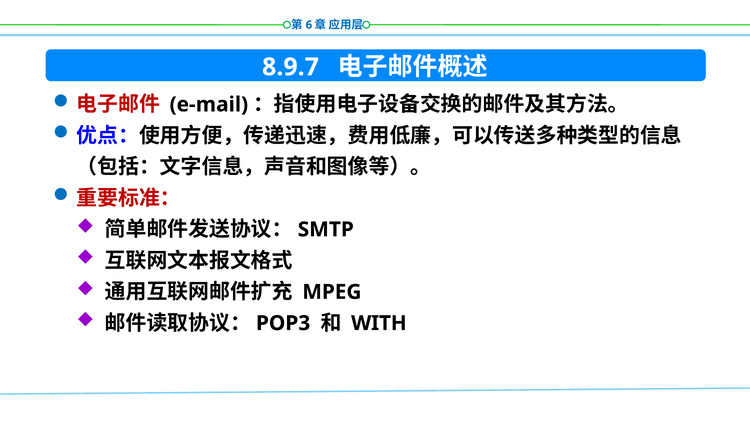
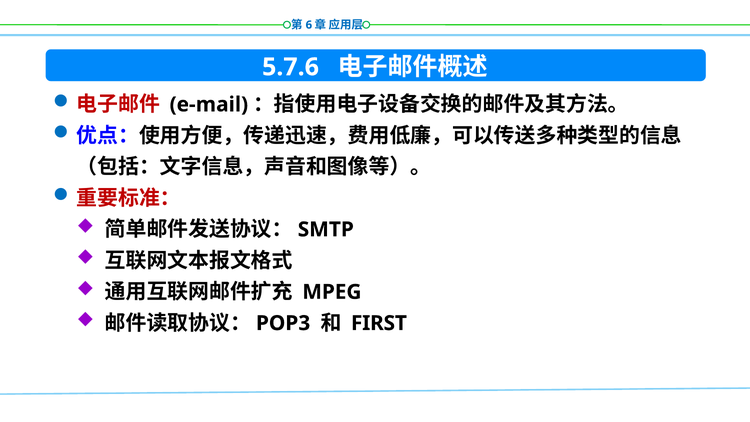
8.9.7: 8.9.7 -> 5.7.6 (291, 67)
WITH: WITH -> FIRST (379, 323)
